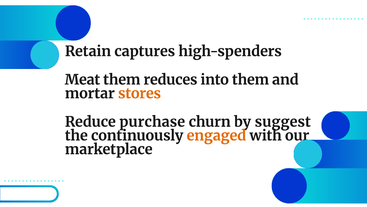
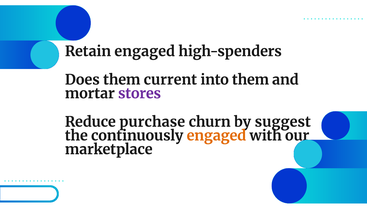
Retain captures: captures -> engaged (145, 51)
Meat: Meat -> Does (82, 80)
reduces: reduces -> current (170, 80)
stores colour: orange -> purple (140, 93)
